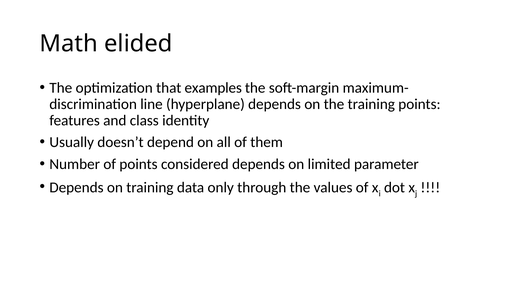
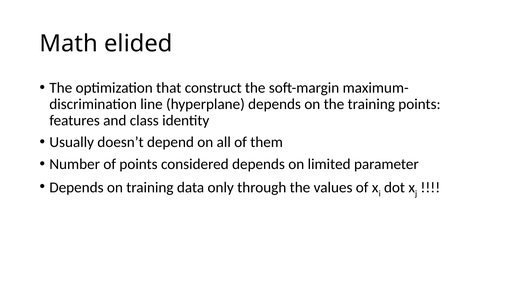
examples: examples -> construct (213, 88)
